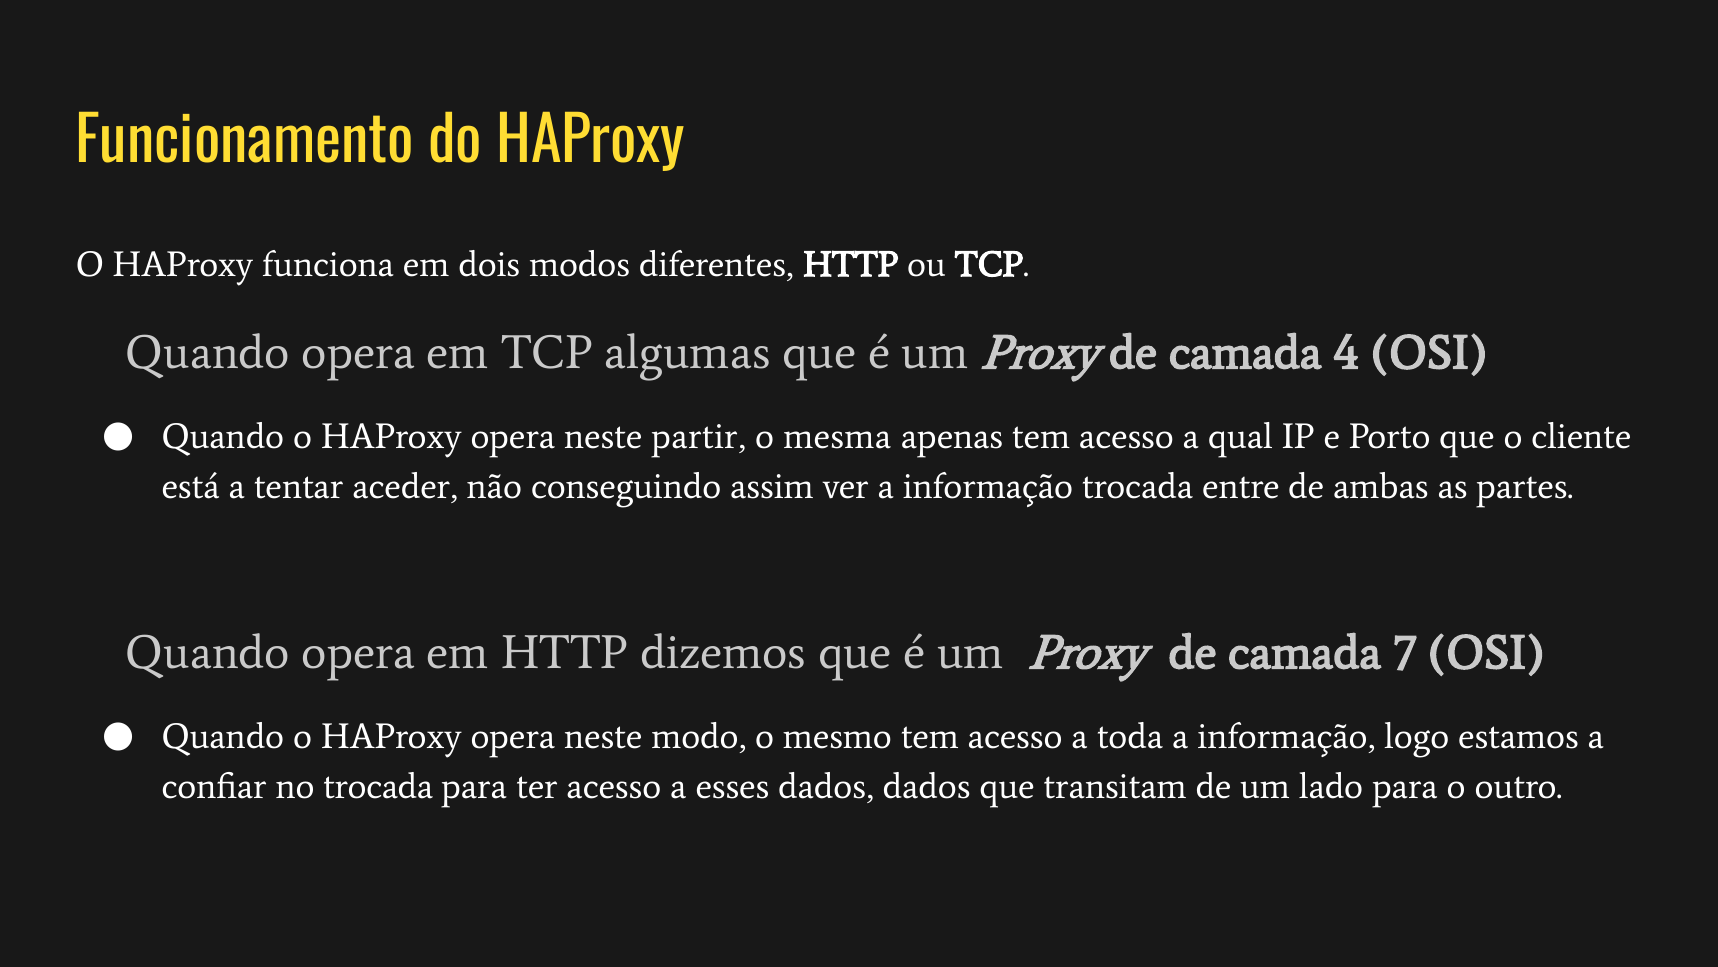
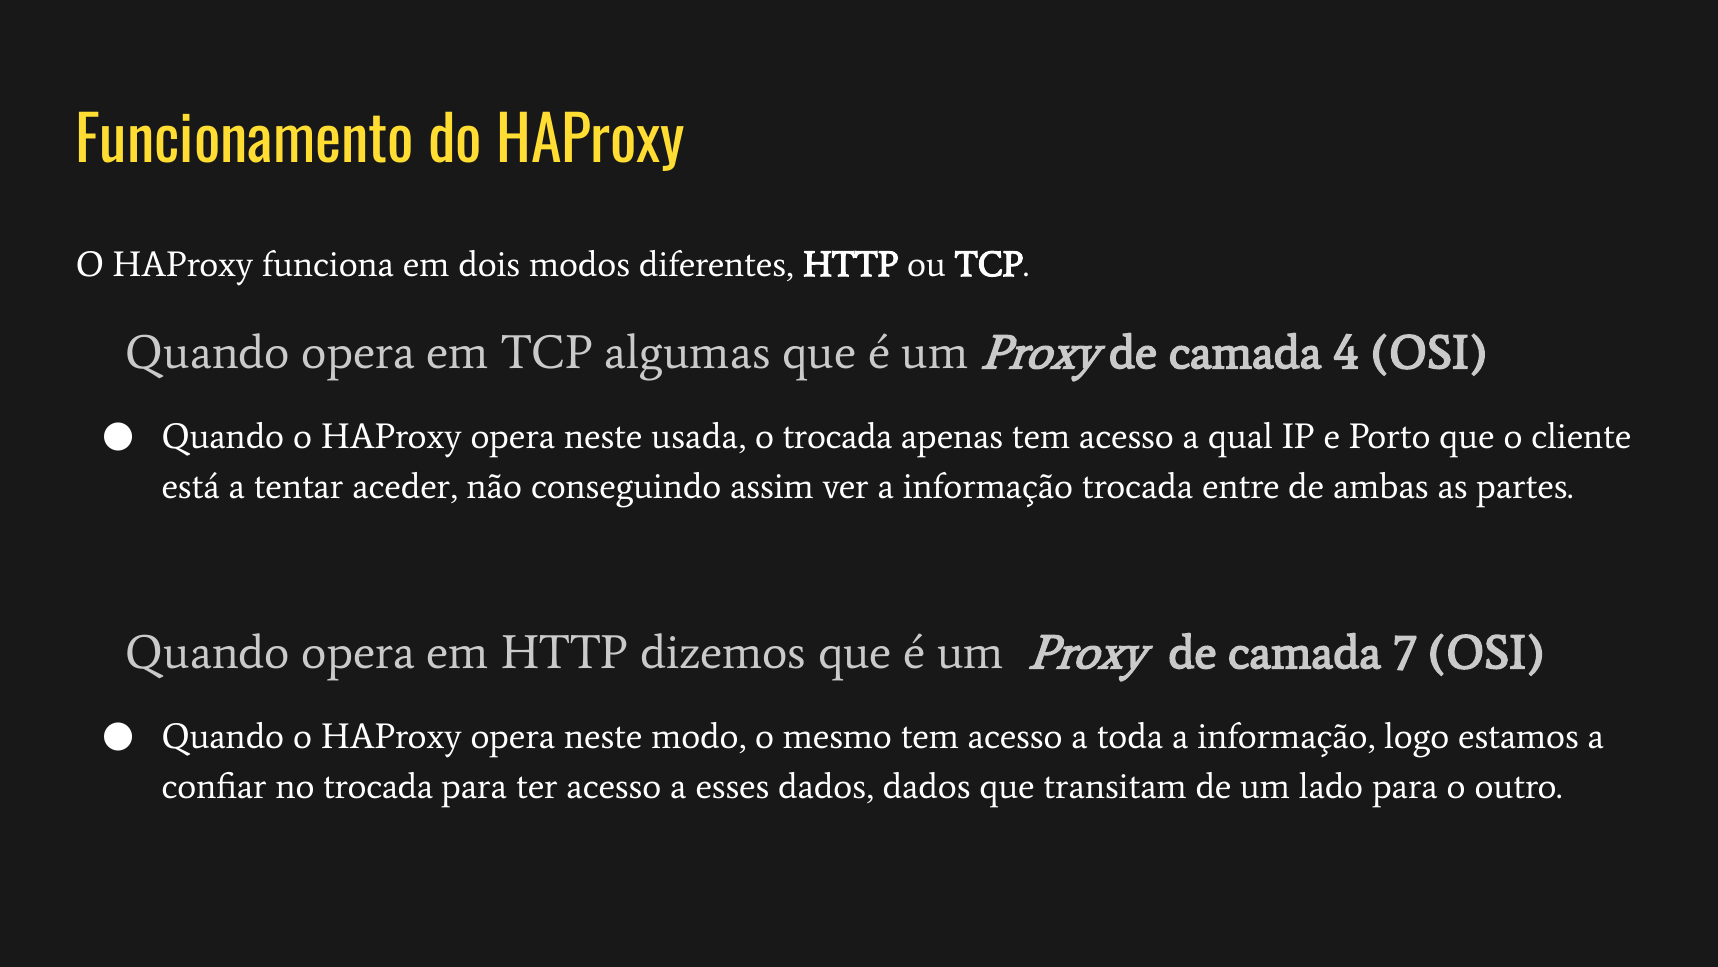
partir: partir -> usada (699, 437)
o mesma: mesma -> trocada (838, 437)
